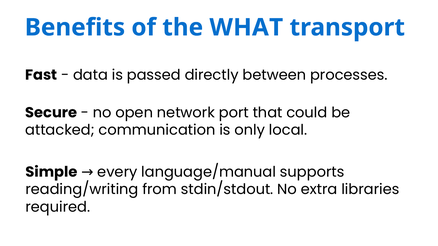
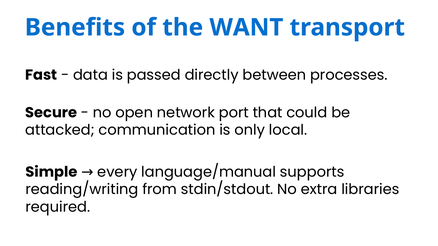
WHAT: WHAT -> WANT (246, 27)
